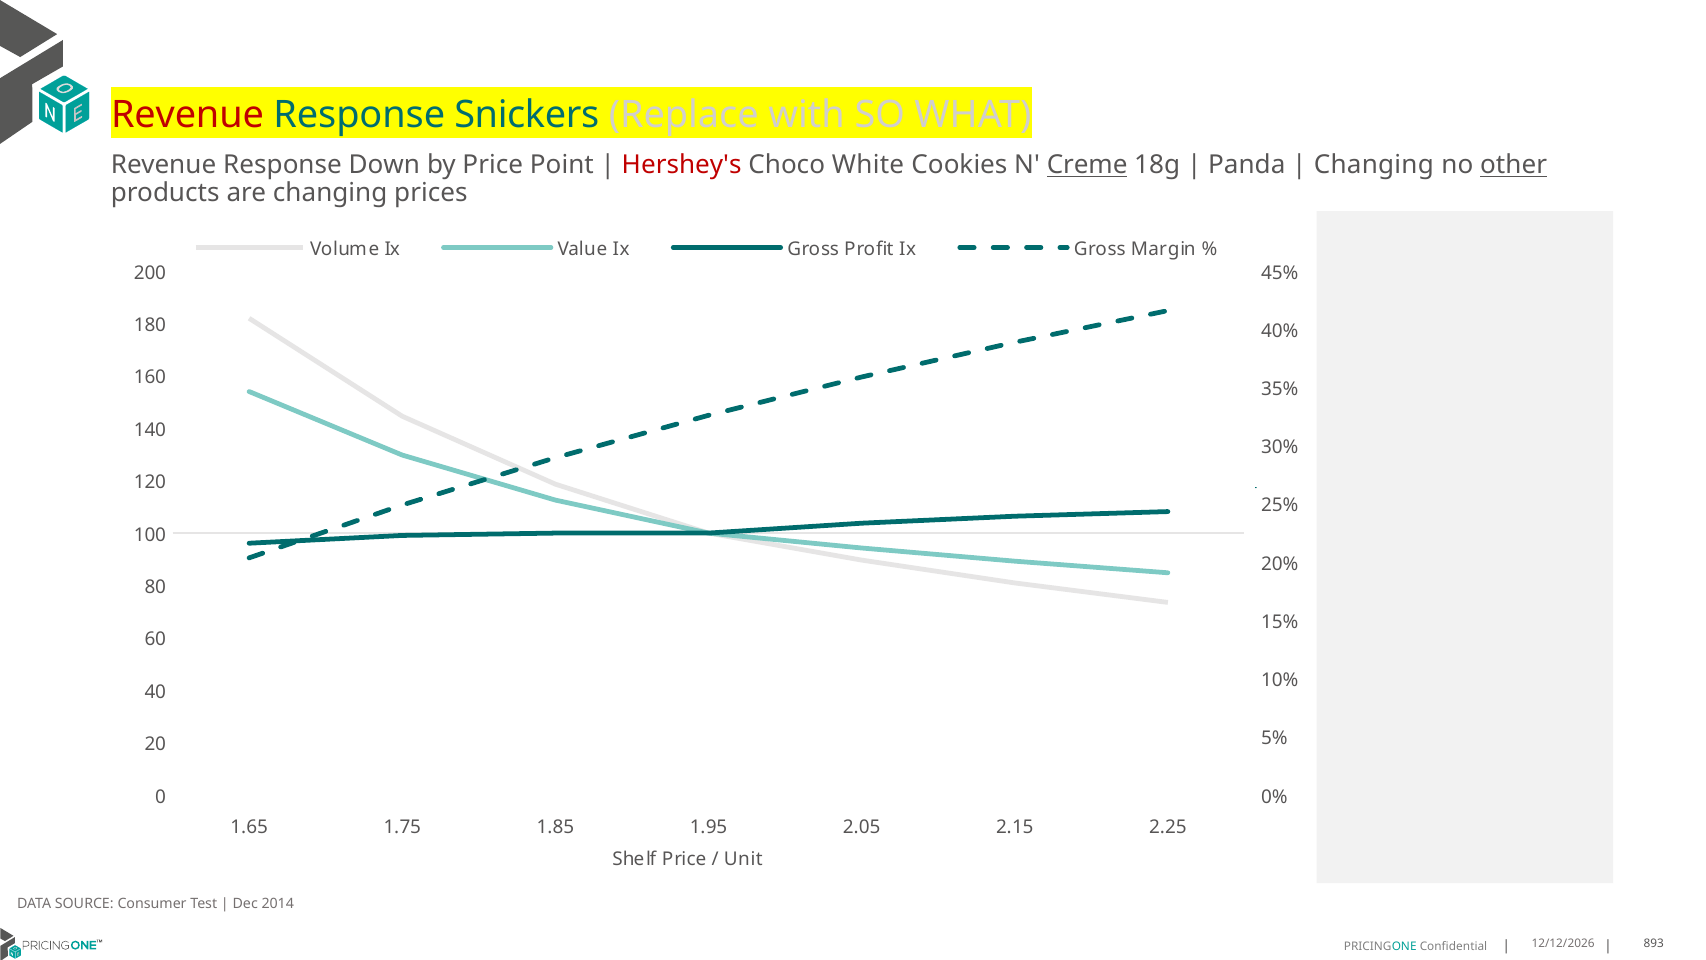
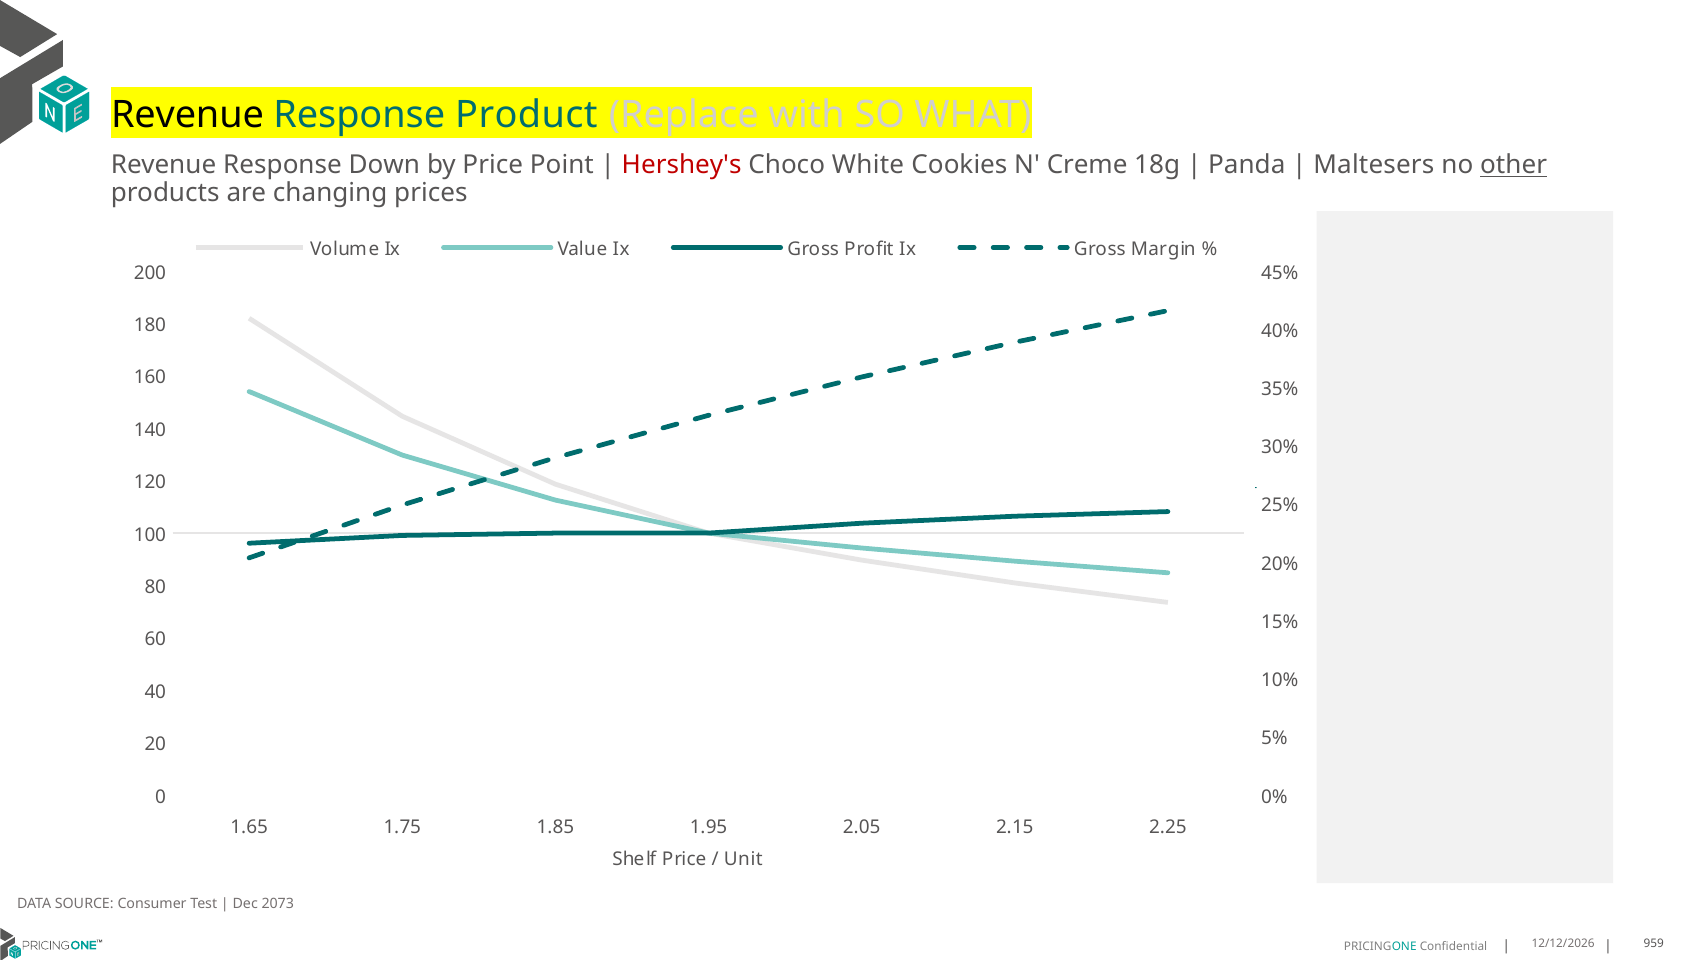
Revenue colour: red -> black (187, 115)
Snickers: Snickers -> Product (526, 115)
Creme underline: present -> none (1087, 165)
Changing: Changing -> Maltesers (1374, 165)
2014: 2014 -> 2073 (278, 904)
893: 893 -> 959 (1654, 944)
